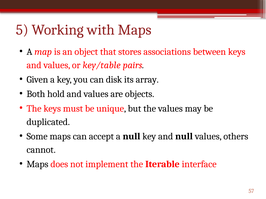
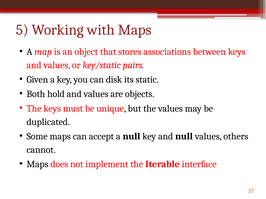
key/table: key/table -> key/static (102, 65)
array: array -> static (147, 80)
